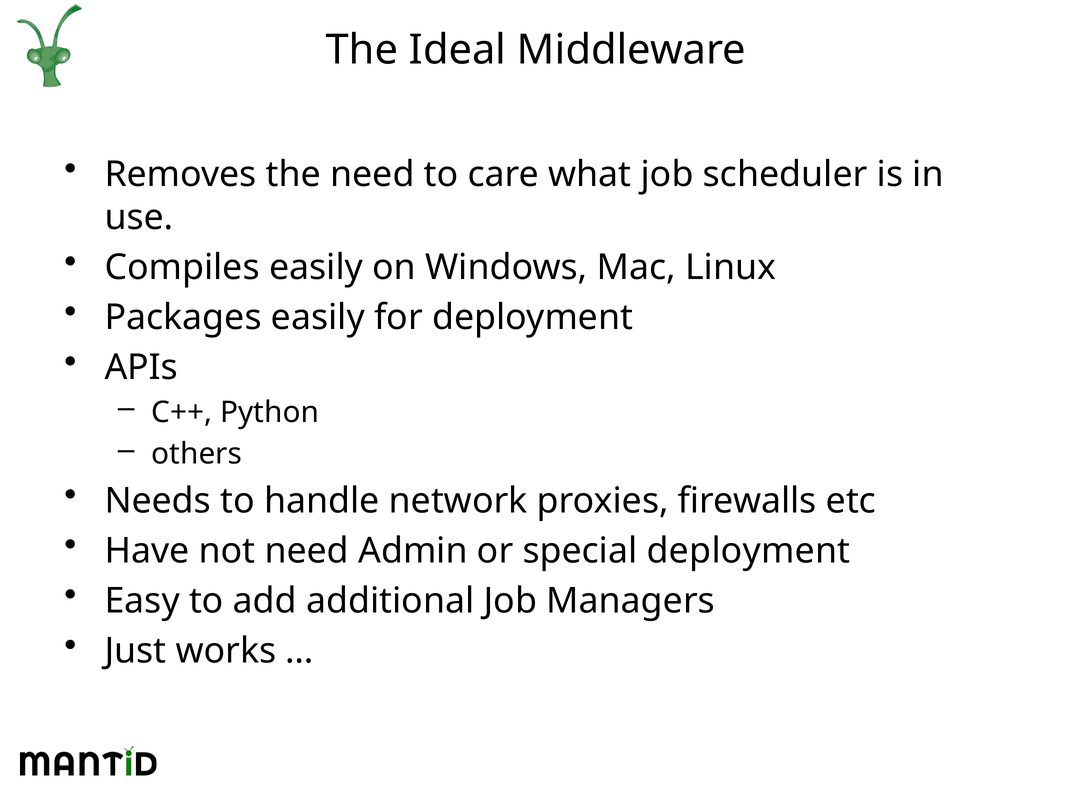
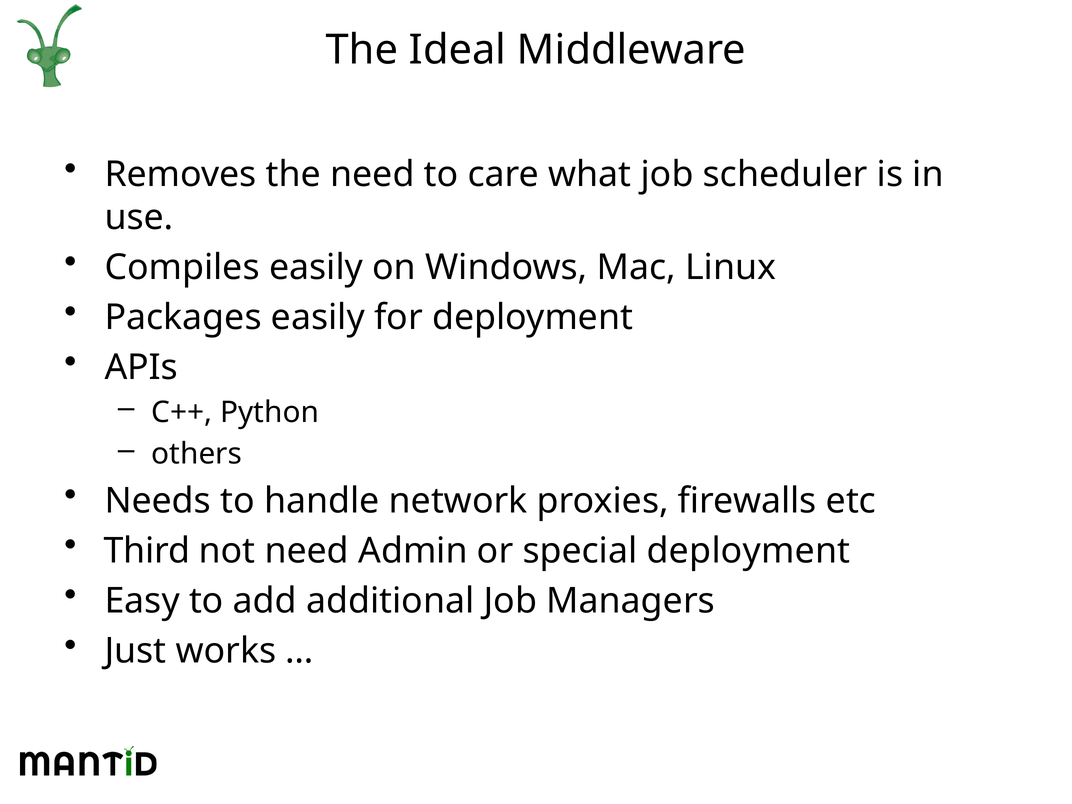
Have: Have -> Third (147, 551)
